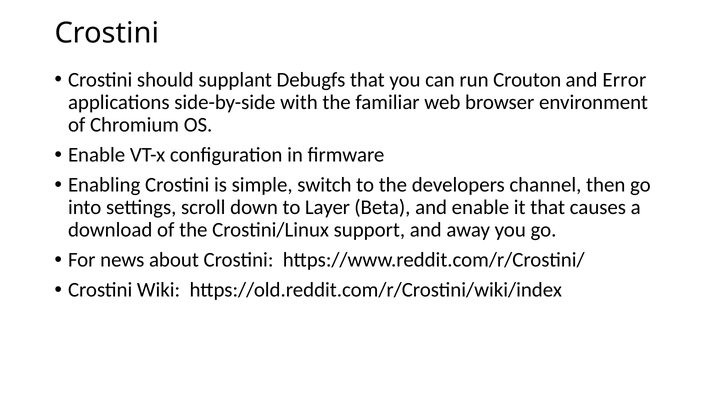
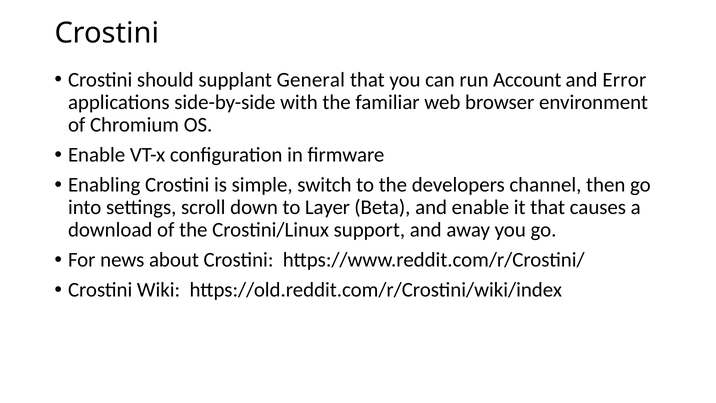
Debugfs: Debugfs -> General (311, 80)
Crouton: Crouton -> Account (527, 80)
